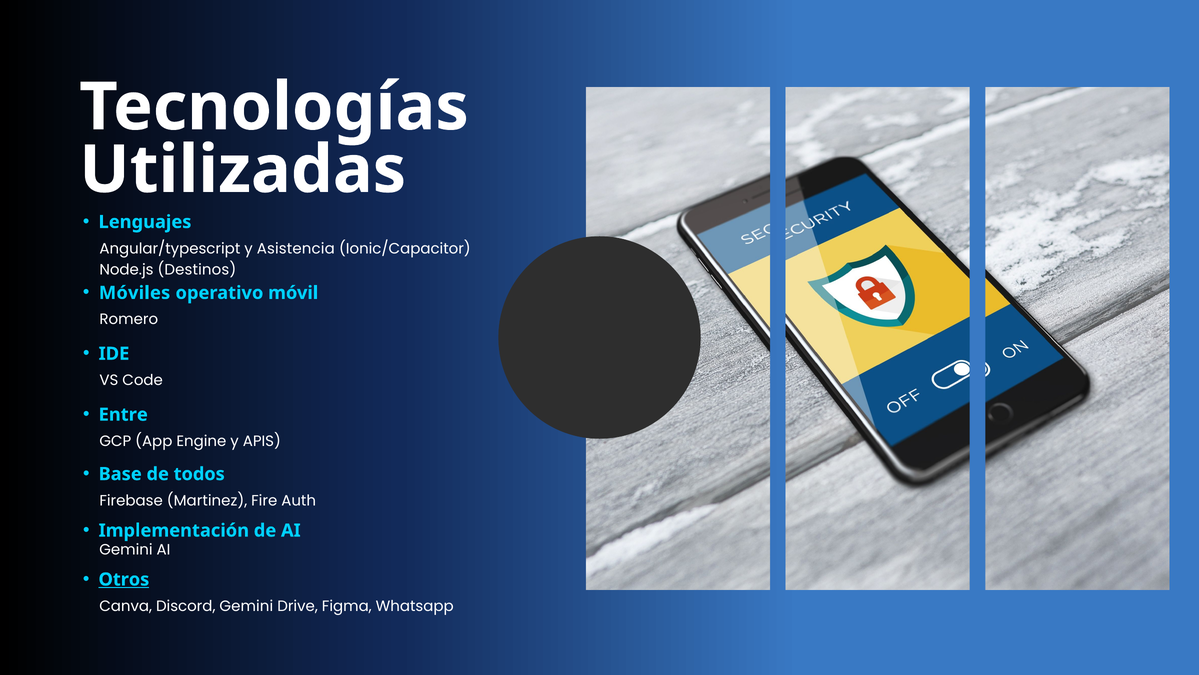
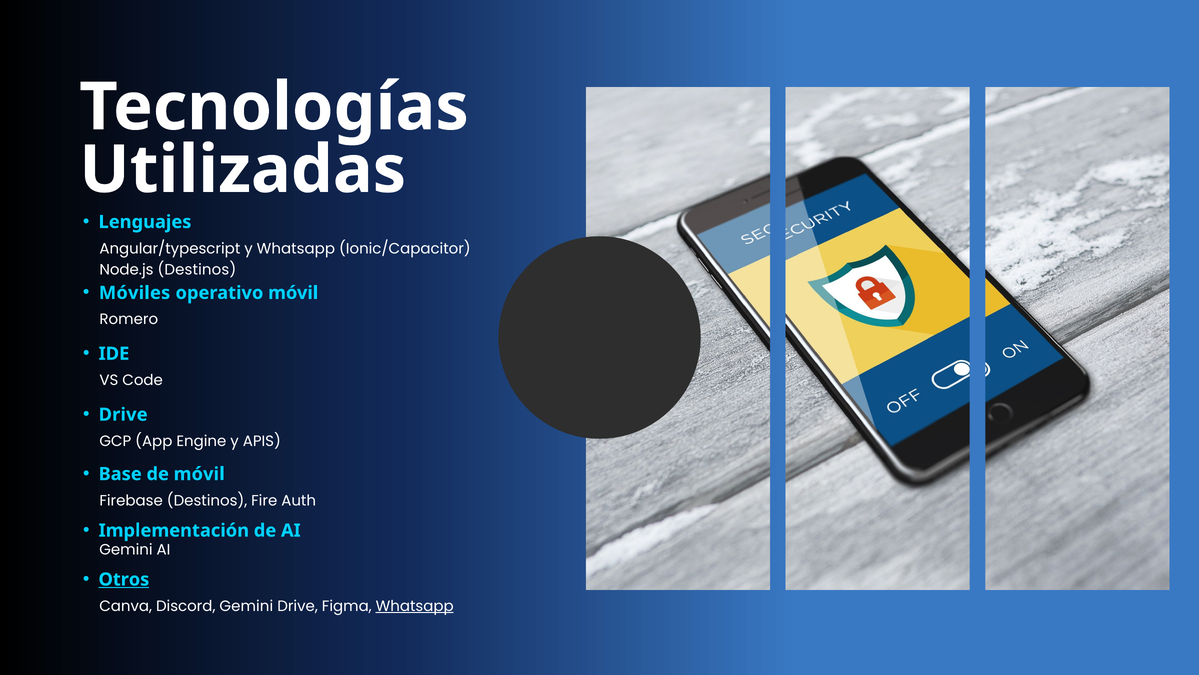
y Asistencia: Asistencia -> Whatsapp (296, 248)
Entre: Entre -> Drive (123, 414)
de todos: todos -> móvil (199, 474)
Firebase Martinez: Martinez -> Destinos (207, 500)
Whatsapp underline: none -> present (415, 606)
